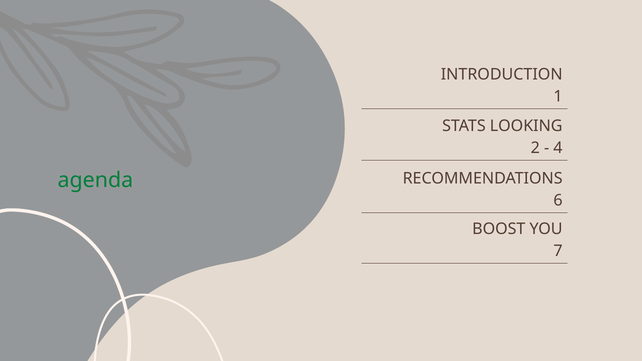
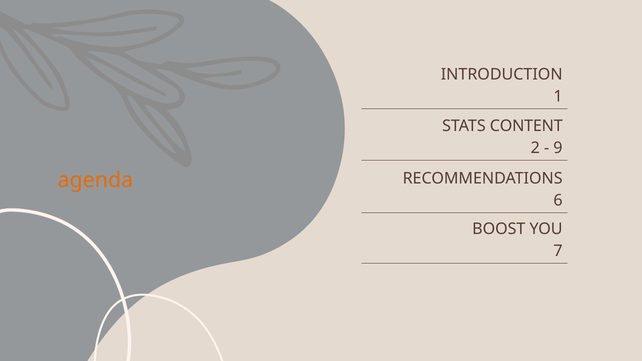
LOOKING: LOOKING -> CONTENT (526, 126)
4: 4 -> 9 (558, 148)
agenda colour: green -> orange (95, 180)
